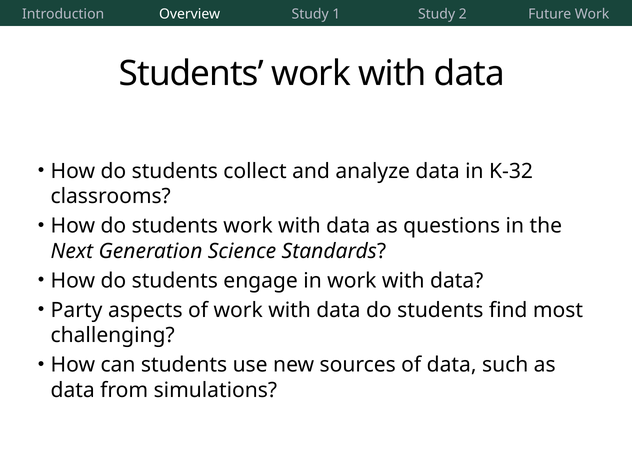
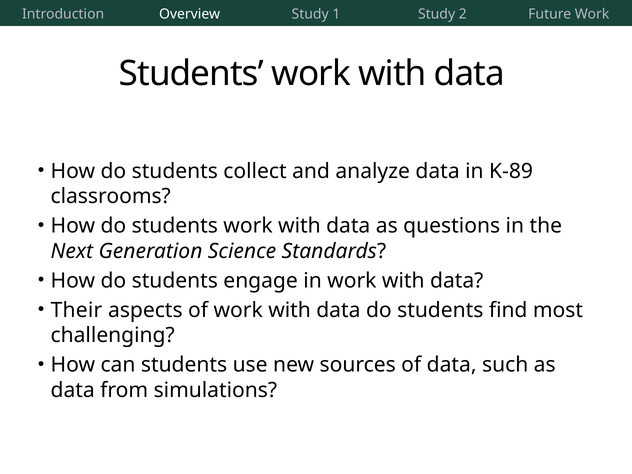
K-32: K-32 -> K-89 (511, 171)
Party: Party -> Their (76, 310)
